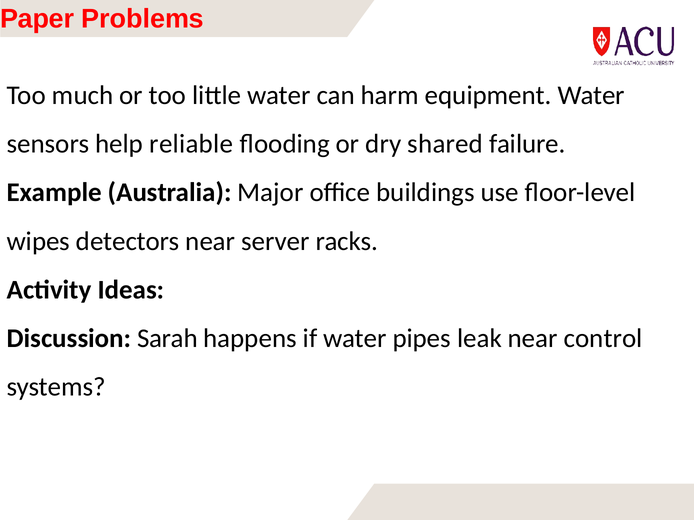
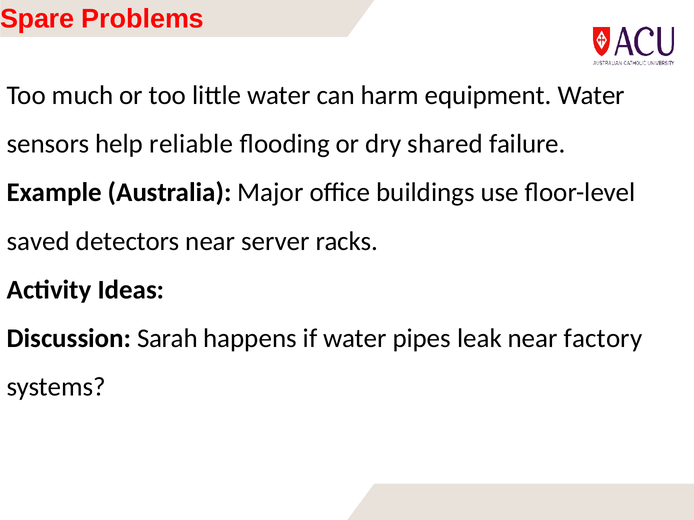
Paper: Paper -> Spare (37, 19)
wipes: wipes -> saved (38, 241)
control: control -> factory (603, 339)
